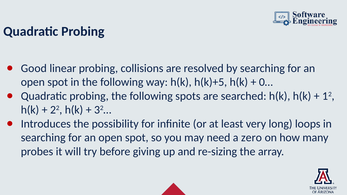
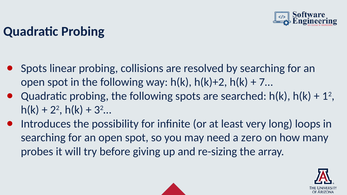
Good: Good -> Spots (34, 68)
h(k)+5: h(k)+5 -> h(k)+2 (211, 82)
0…: 0… -> 7… (266, 82)
